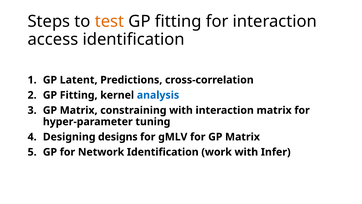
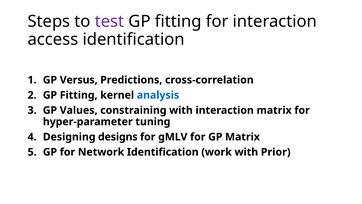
test colour: orange -> purple (109, 21)
Latent: Latent -> Versus (79, 80)
Matrix: Matrix -> Values (79, 110)
Infer: Infer -> Prior (276, 152)
